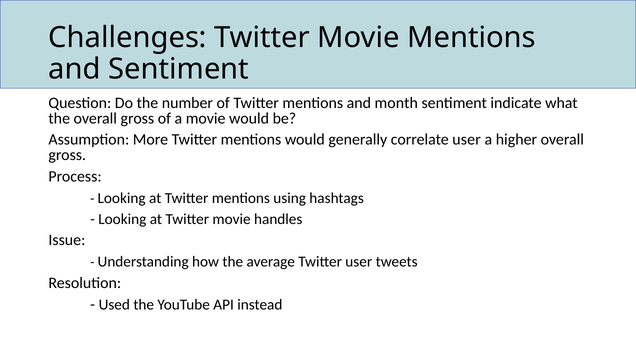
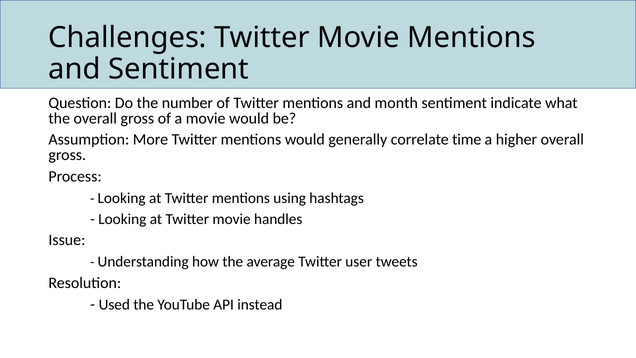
correlate user: user -> time (467, 140)
